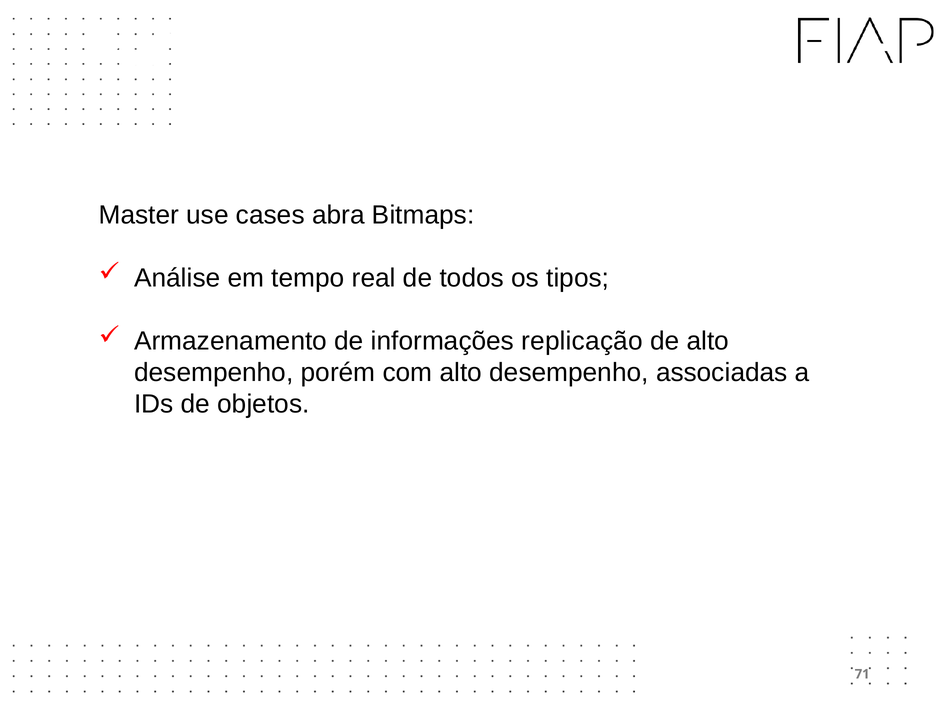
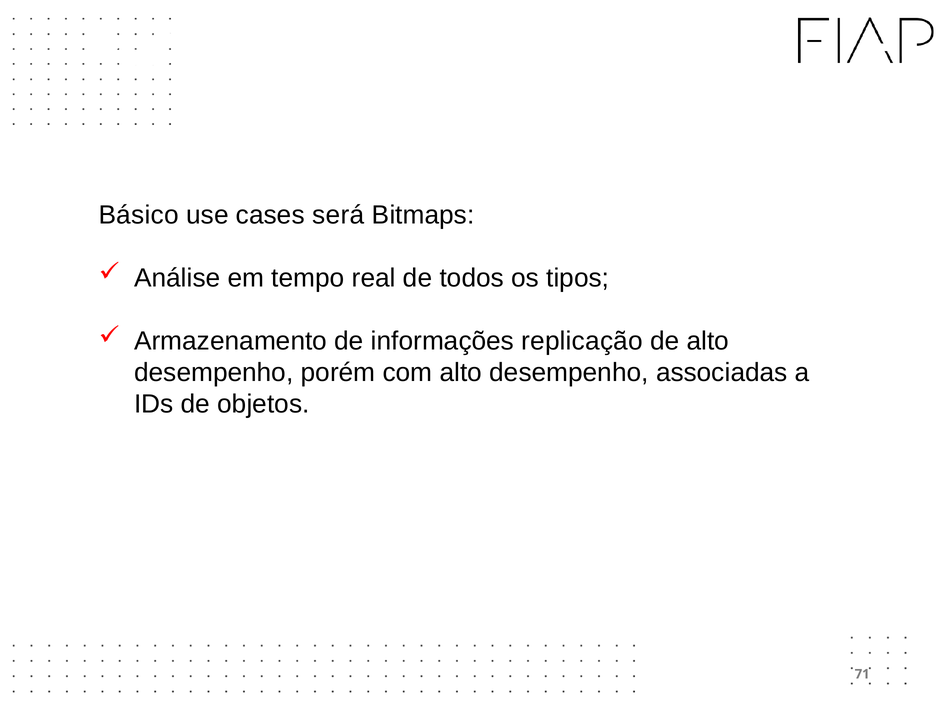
Master: Master -> Básico (139, 215)
abra: abra -> será (338, 215)
